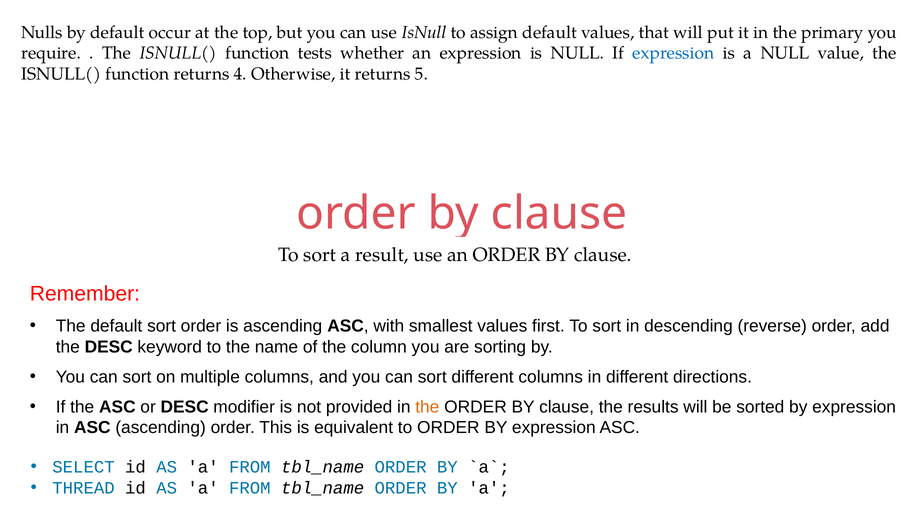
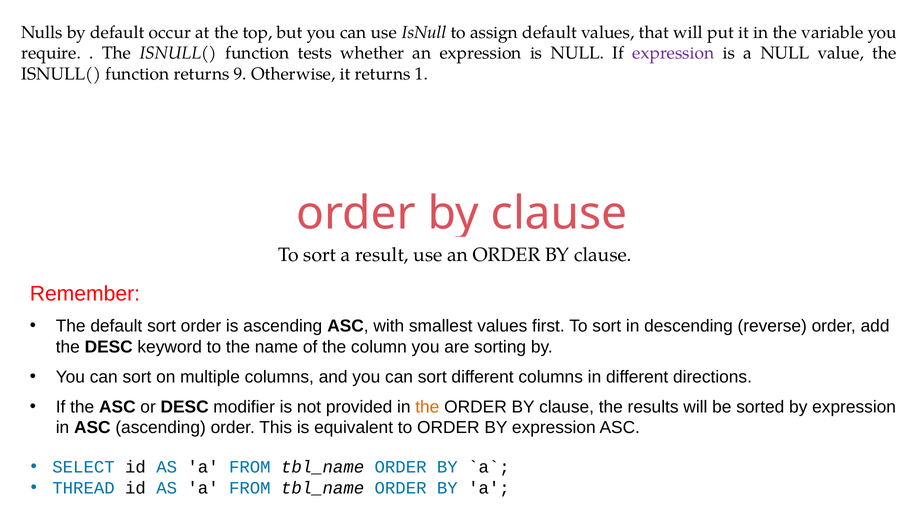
primary: primary -> variable (832, 32)
expression colour: blue -> purple (673, 53)
4: 4 -> 9 (240, 74)
5: 5 -> 1 (421, 74)
